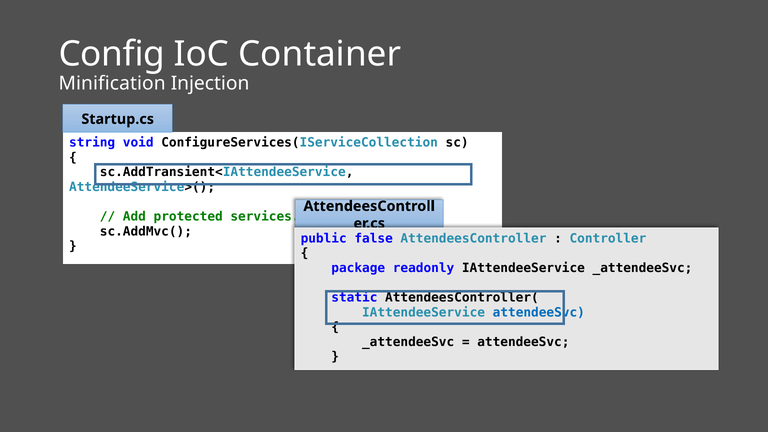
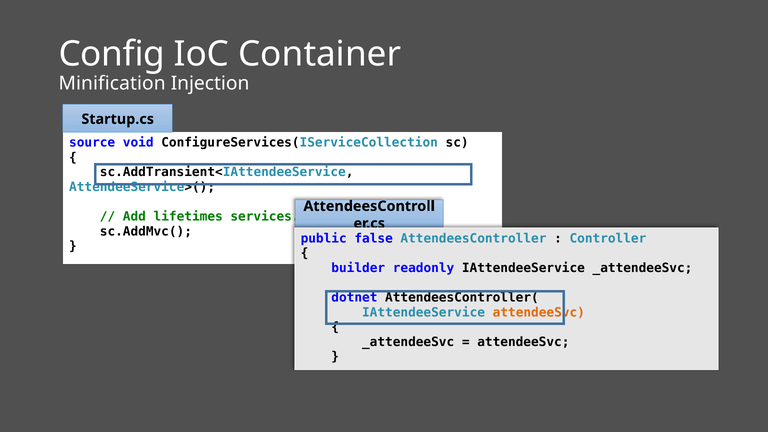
string: string -> source (92, 143)
protected: protected -> lifetimes (188, 217)
package: package -> builder (358, 268)
static: static -> dotnet (354, 297)
attendeeSvc colour: blue -> orange (539, 312)
